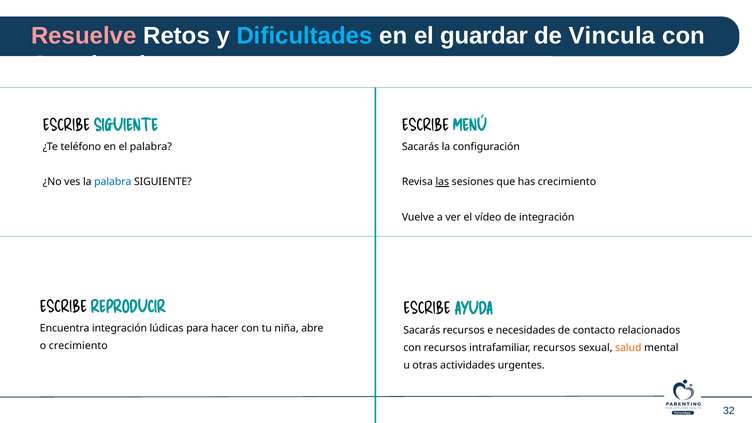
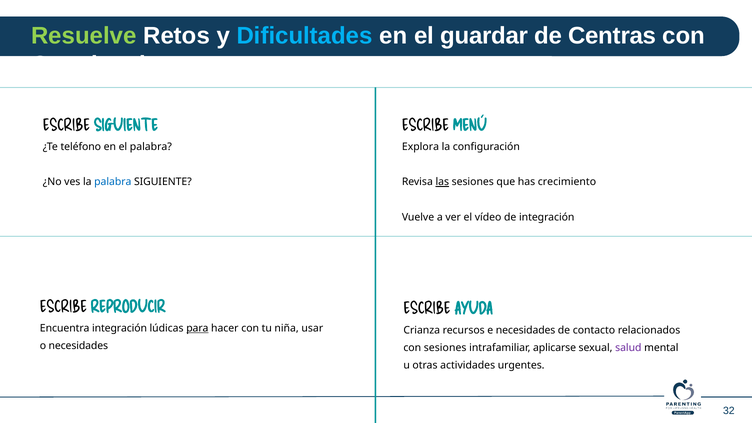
Resuelve colour: pink -> light green (84, 36)
Vincula: Vincula -> Centras (612, 36)
Sacarás: Sacarás -> Explora (420, 147)
para underline: none -> present (197, 328)
abre: abre -> usar (312, 328)
Sacarás: Sacarás -> Crianza (422, 330)
o crecimiento: crecimiento -> necesidades (78, 346)
con recursos: recursos -> sesiones (445, 348)
intrafamiliar recursos: recursos -> aplicarse (555, 348)
salud colour: orange -> purple (628, 348)
